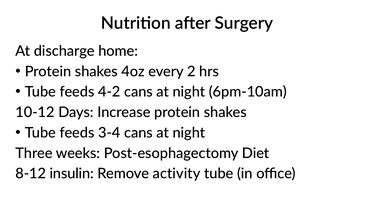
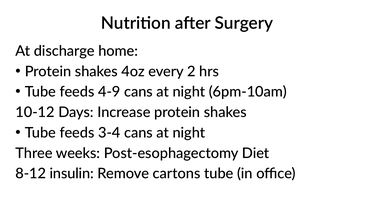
4-2: 4-2 -> 4-9 (109, 92)
activity: activity -> cartons (177, 174)
